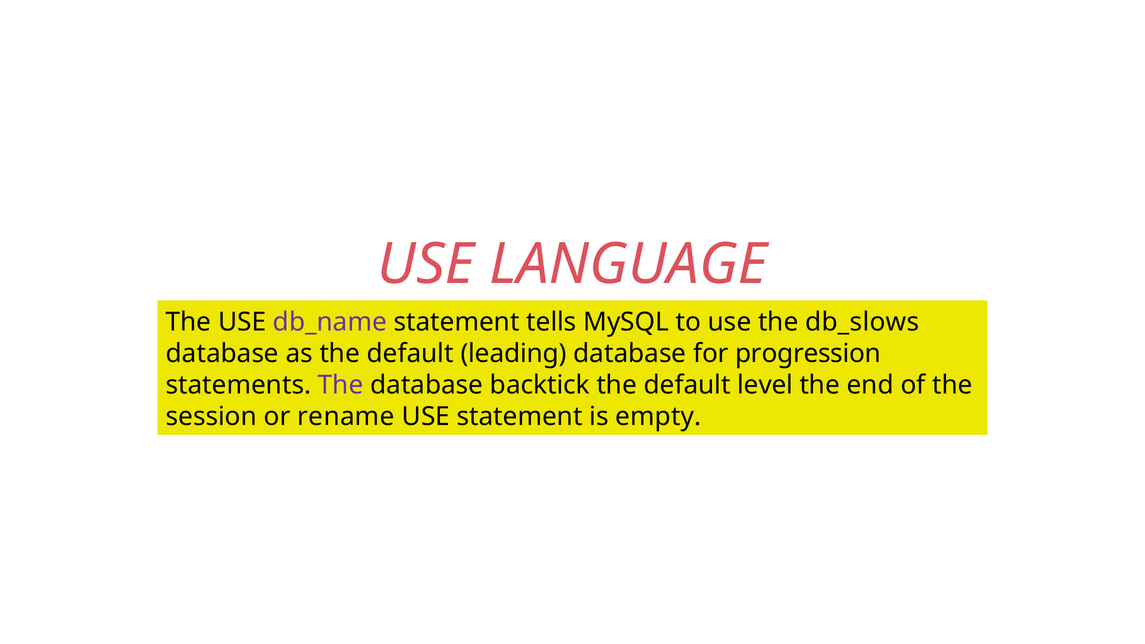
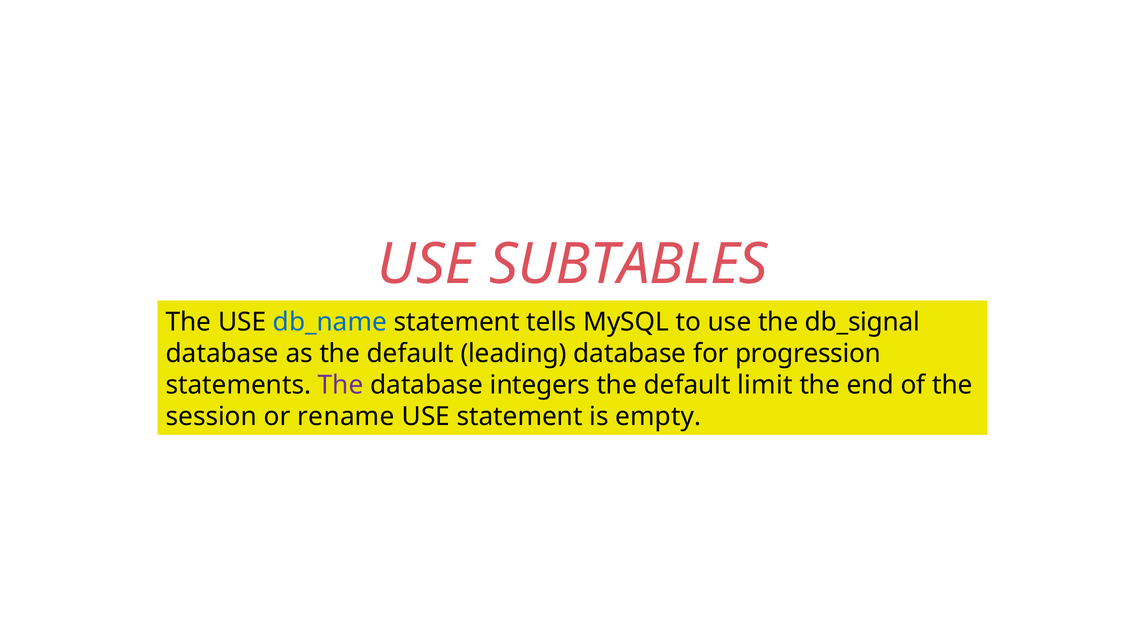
LANGUAGE: LANGUAGE -> SUBTABLES (629, 264)
db_name colour: purple -> blue (330, 322)
db_slows: db_slows -> db_signal (862, 322)
backtick: backtick -> integers (540, 385)
level: level -> limit (765, 385)
